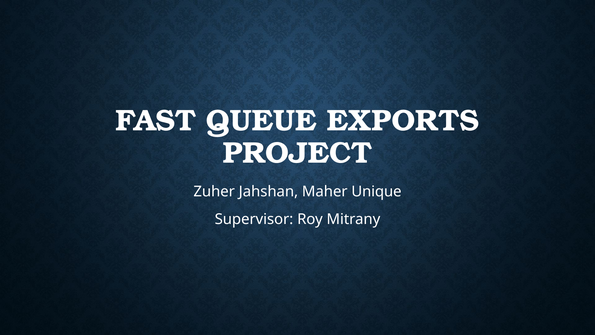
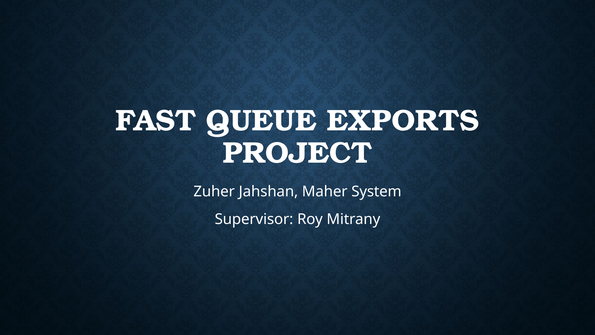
Unique: Unique -> System (376, 192)
